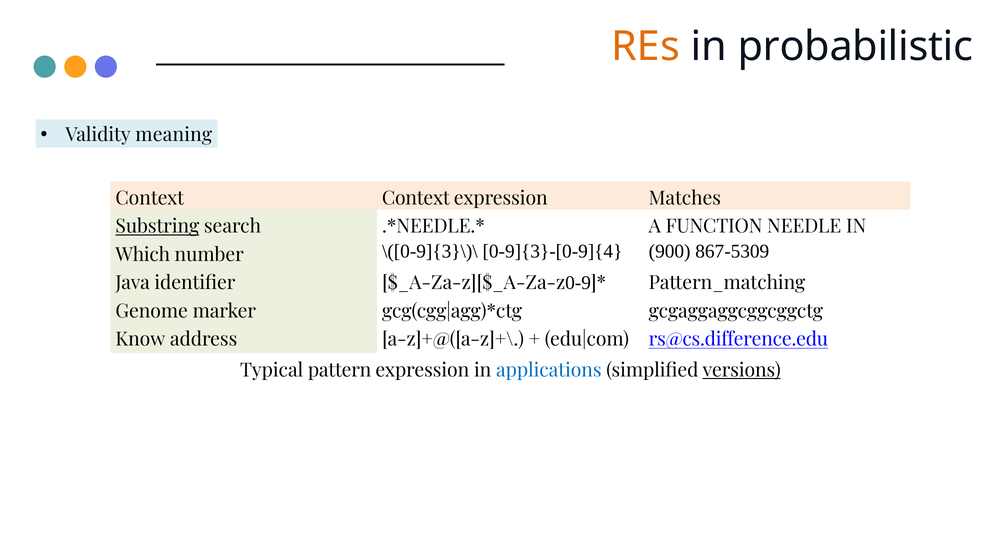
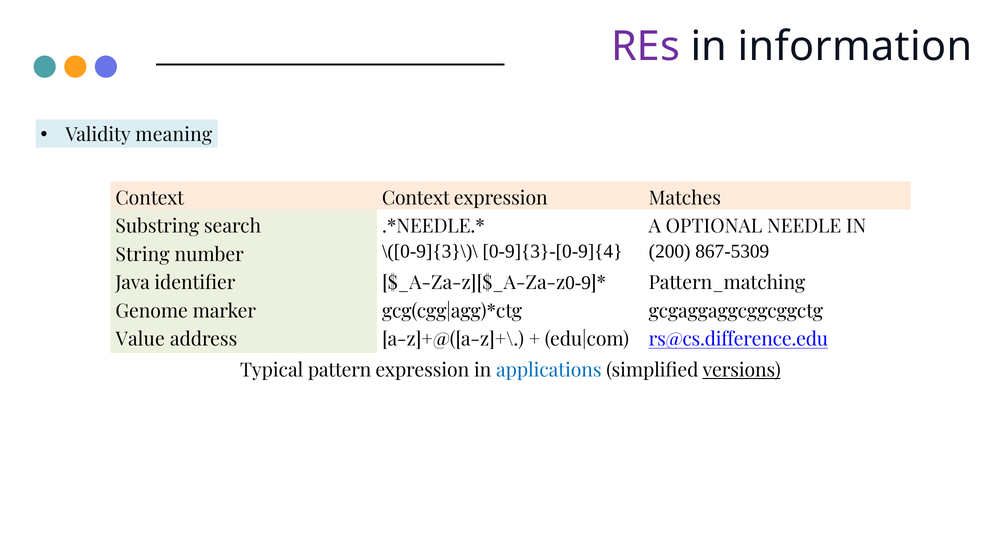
REs colour: orange -> purple (646, 46)
probabilistic: probabilistic -> information (855, 46)
Substring underline: present -> none (157, 226)
FUNCTION: FUNCTION -> OPTIONAL (714, 226)
Which: Which -> String (143, 255)
900: 900 -> 200 (670, 251)
Know: Know -> Value (140, 339)
